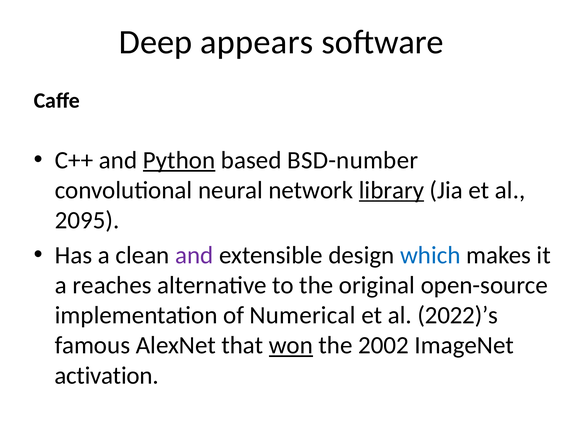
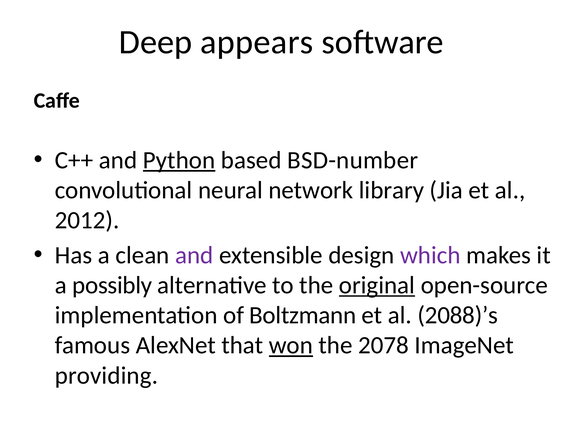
library underline: present -> none (391, 190)
2095: 2095 -> 2012 (87, 220)
which colour: blue -> purple (430, 255)
reaches: reaches -> possibly (112, 285)
original underline: none -> present (377, 285)
Numerical: Numerical -> Boltzmann (303, 316)
2022)’s: 2022)’s -> 2088)’s (458, 316)
2002: 2002 -> 2078 (383, 346)
activation: activation -> providing (106, 376)
